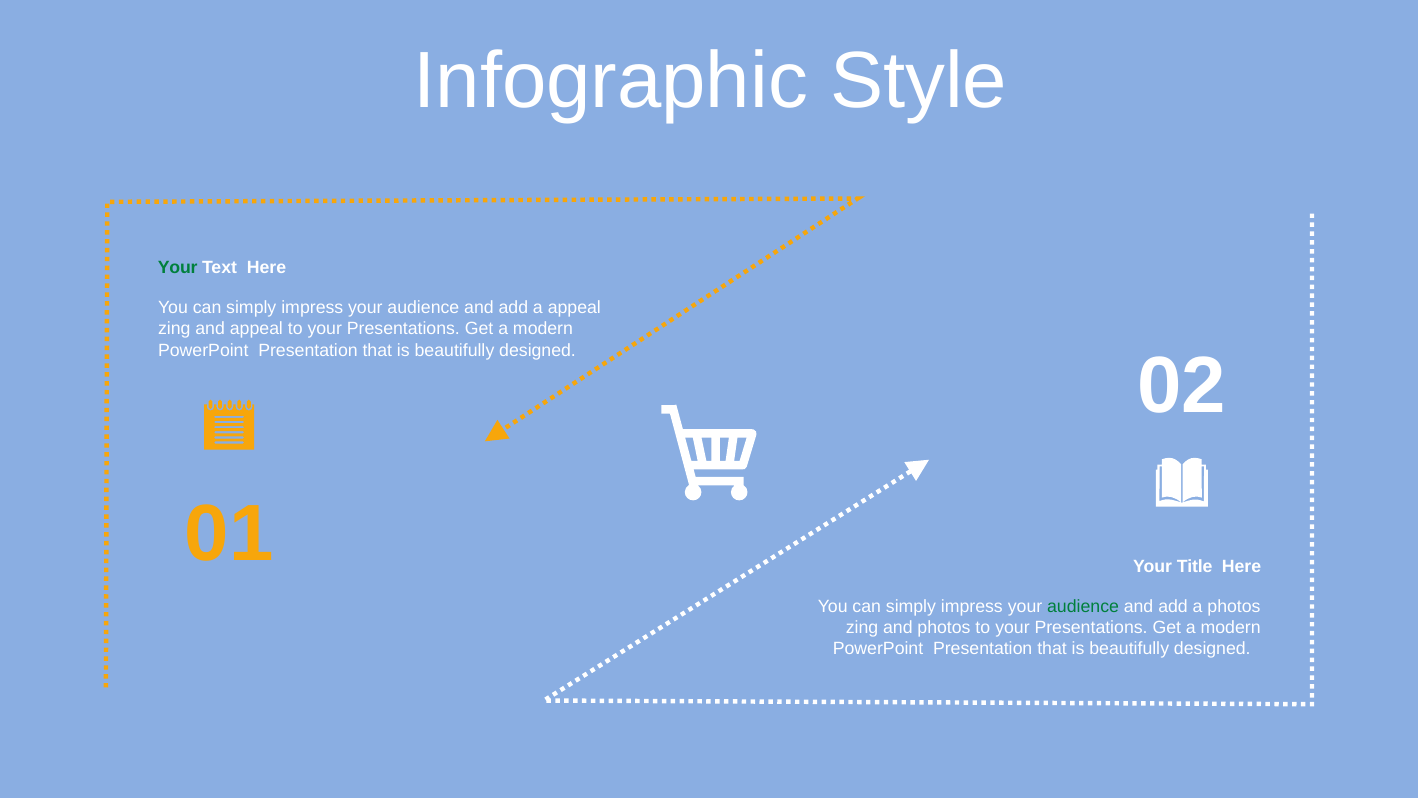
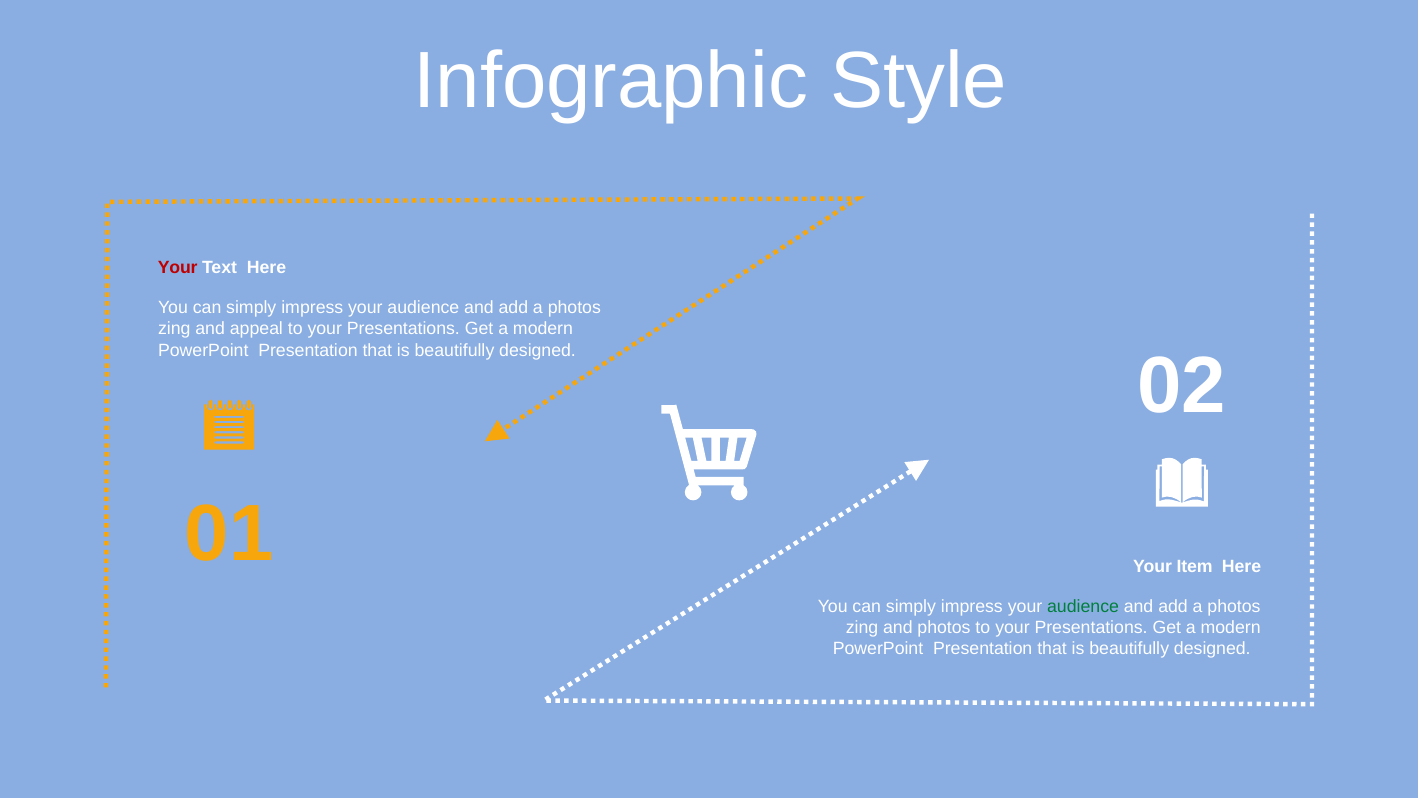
Your colour: green -> red (178, 268)
appeal: appeal -> photos (574, 308)
Title: Title -> Item (1195, 566)
